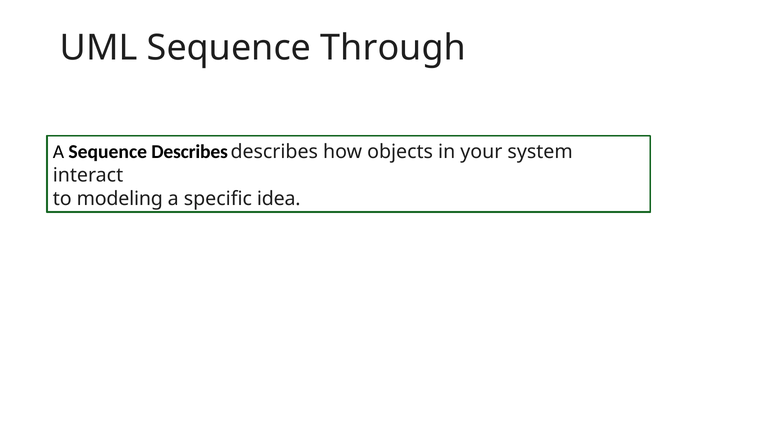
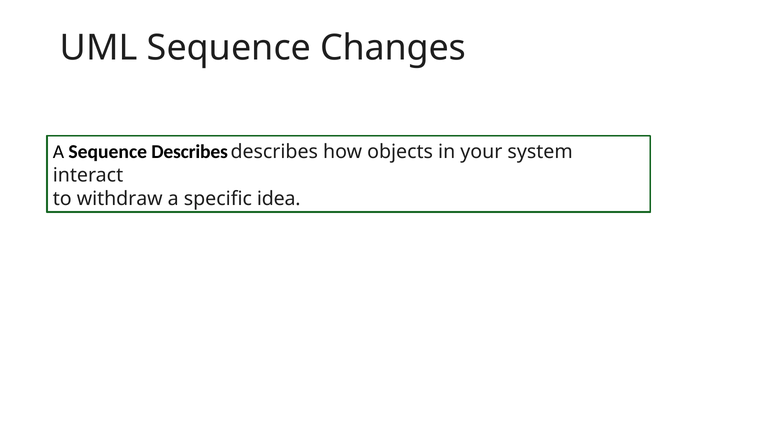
Through: Through -> Changes (393, 48)
modeling: modeling -> withdraw (120, 199)
